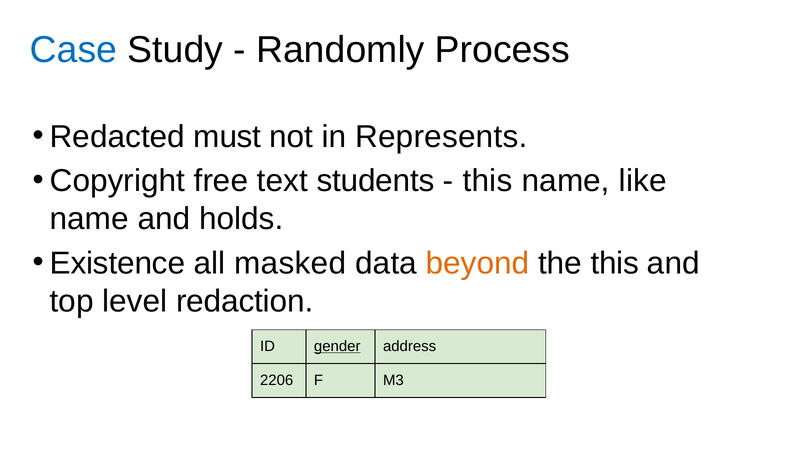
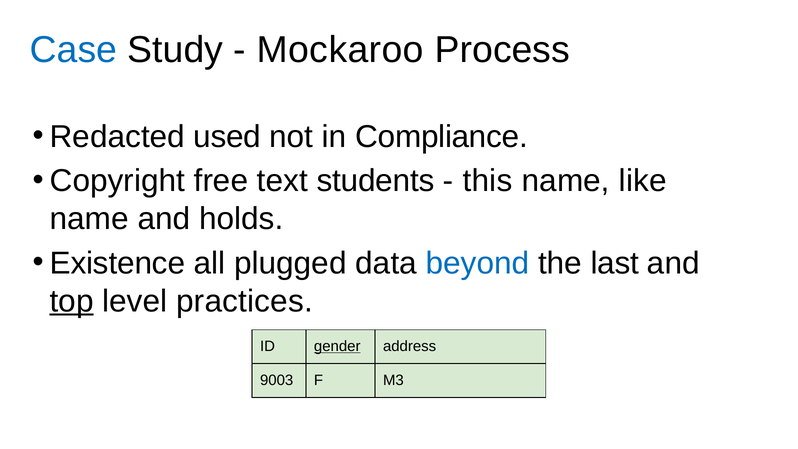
Randomly: Randomly -> Mockaroo (340, 50)
must: must -> used (227, 137)
Represents: Represents -> Compliance (442, 137)
masked: masked -> plugged (290, 263)
beyond colour: orange -> blue (477, 263)
the this: this -> last (615, 263)
top underline: none -> present (72, 301)
redaction: redaction -> practices (245, 301)
2206: 2206 -> 9003 (277, 380)
